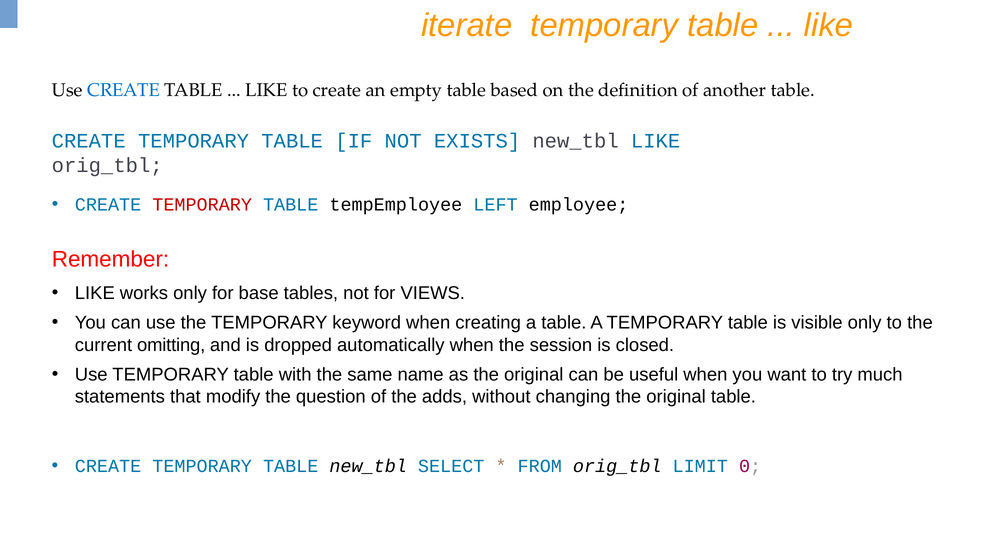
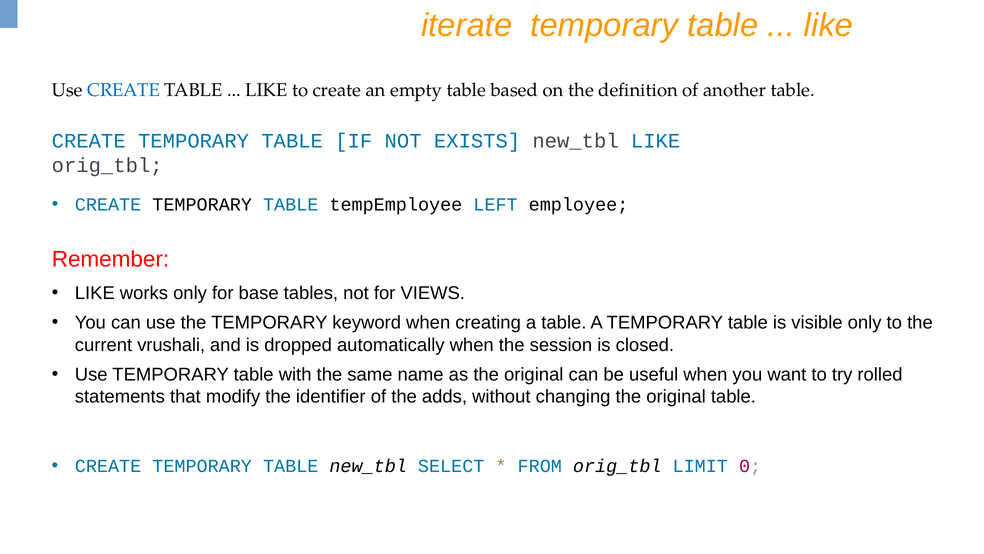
TEMPORARY colour: red -> black (202, 204)
omitting: omitting -> vrushali (171, 345)
much: much -> rolled (880, 374)
question: question -> identifier (331, 396)
